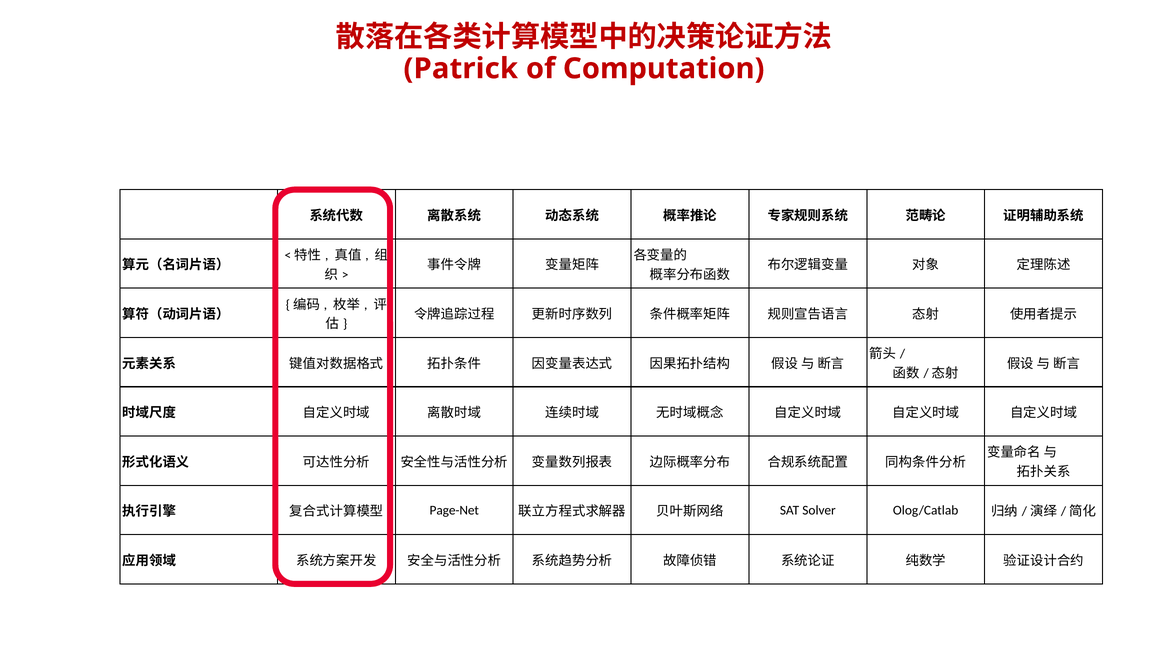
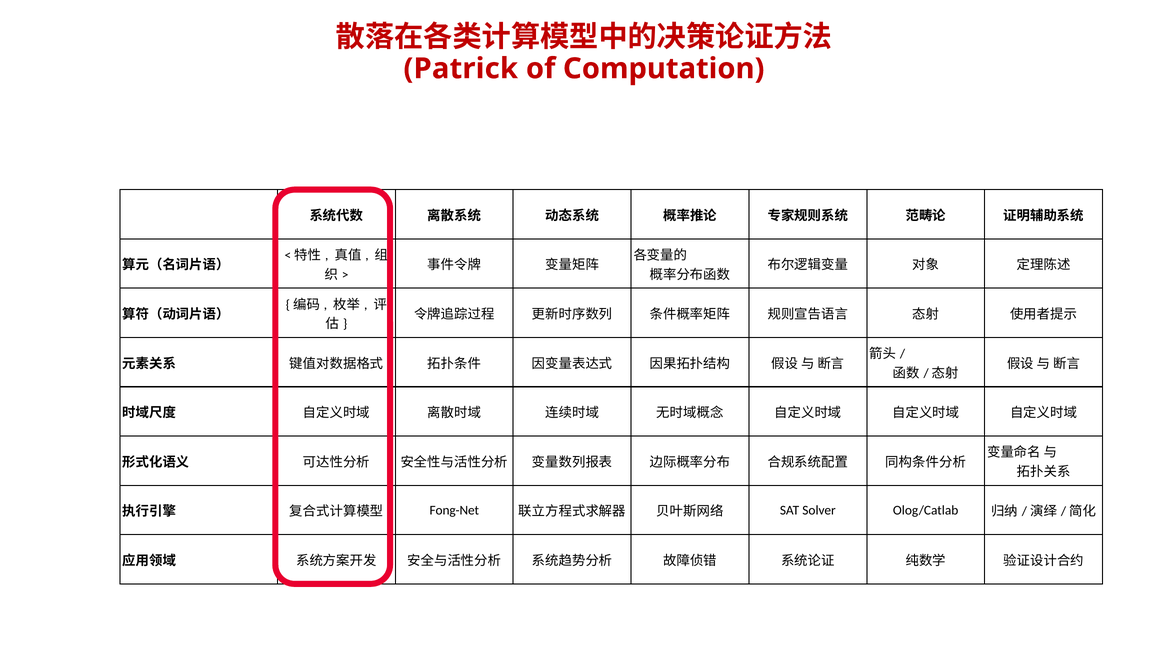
Page-Net: Page-Net -> Fong-Net (454, 511)
